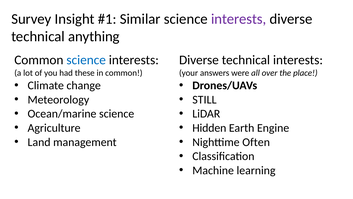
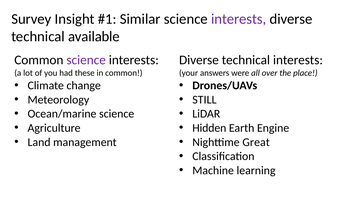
anything: anything -> available (94, 37)
science colour: blue -> purple (86, 60)
Often: Often -> Great (256, 142)
